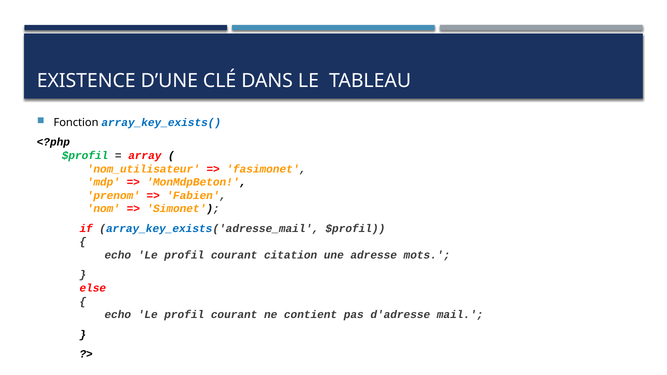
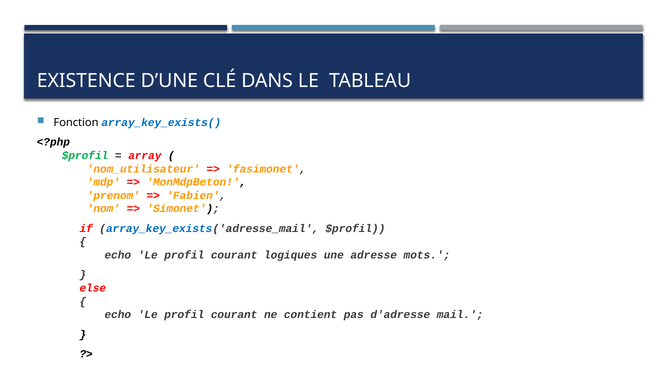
citation: citation -> logiques (291, 255)
